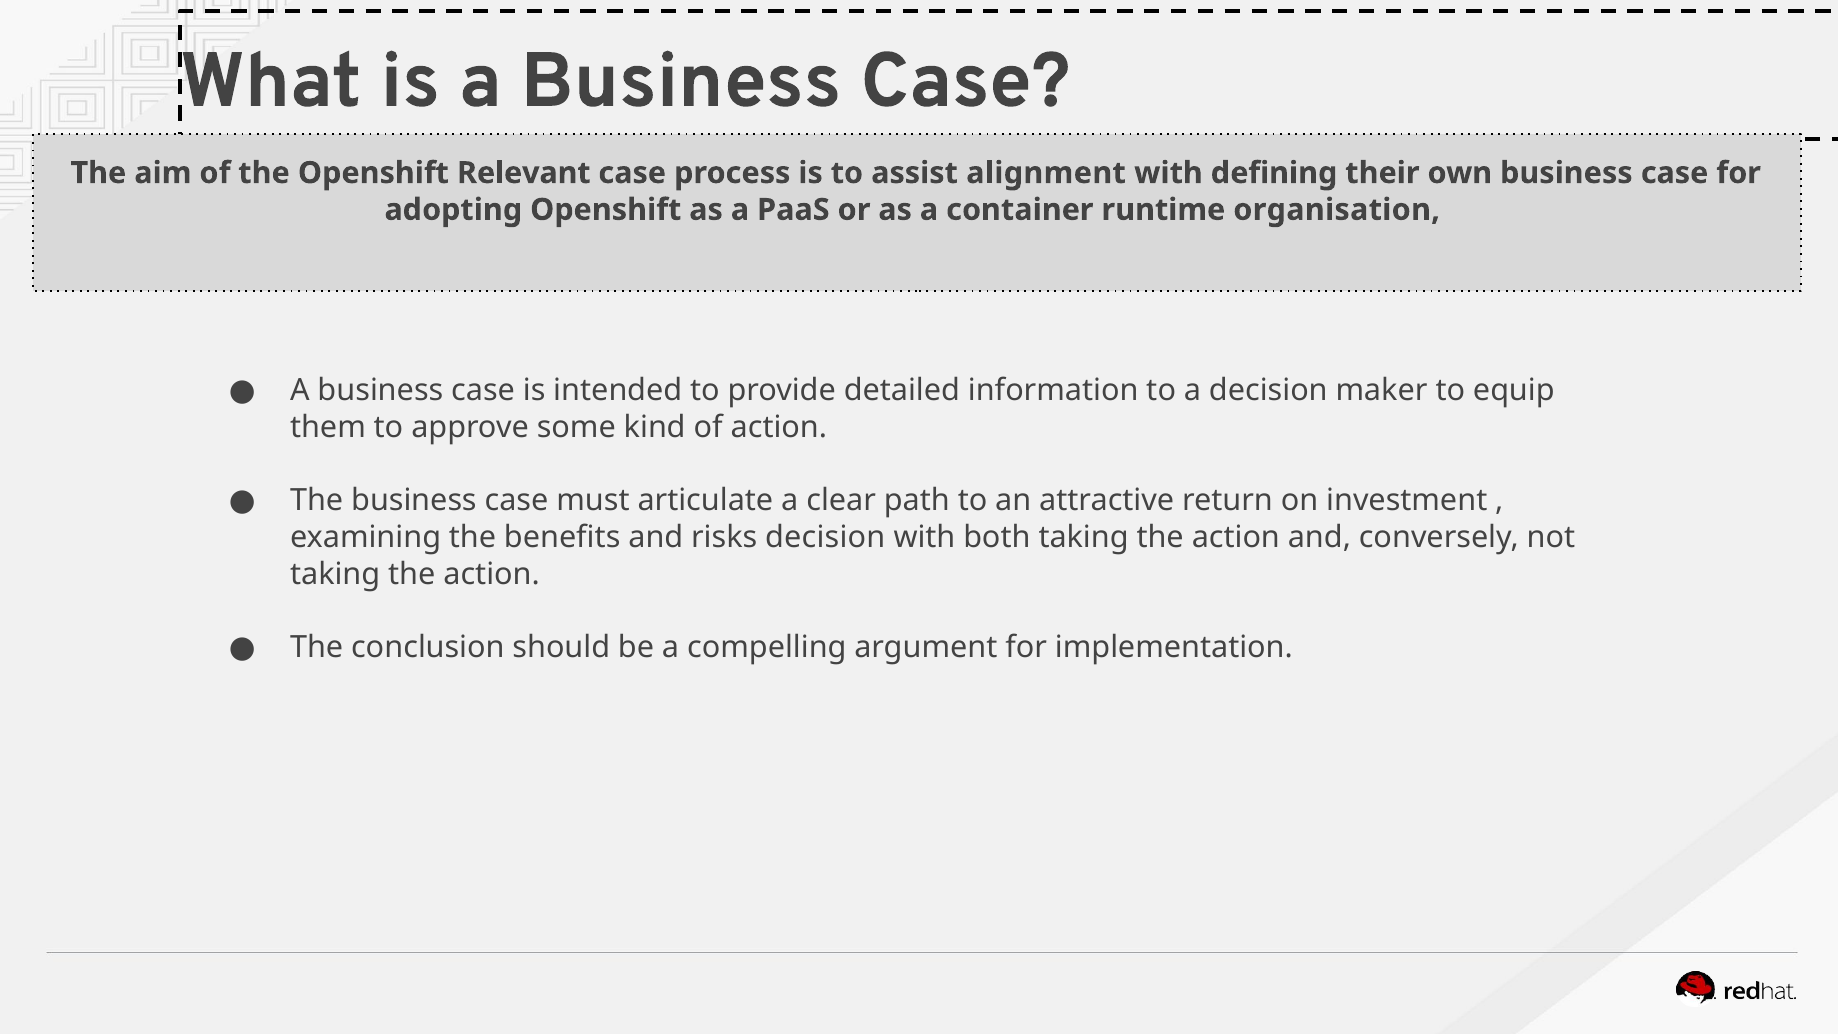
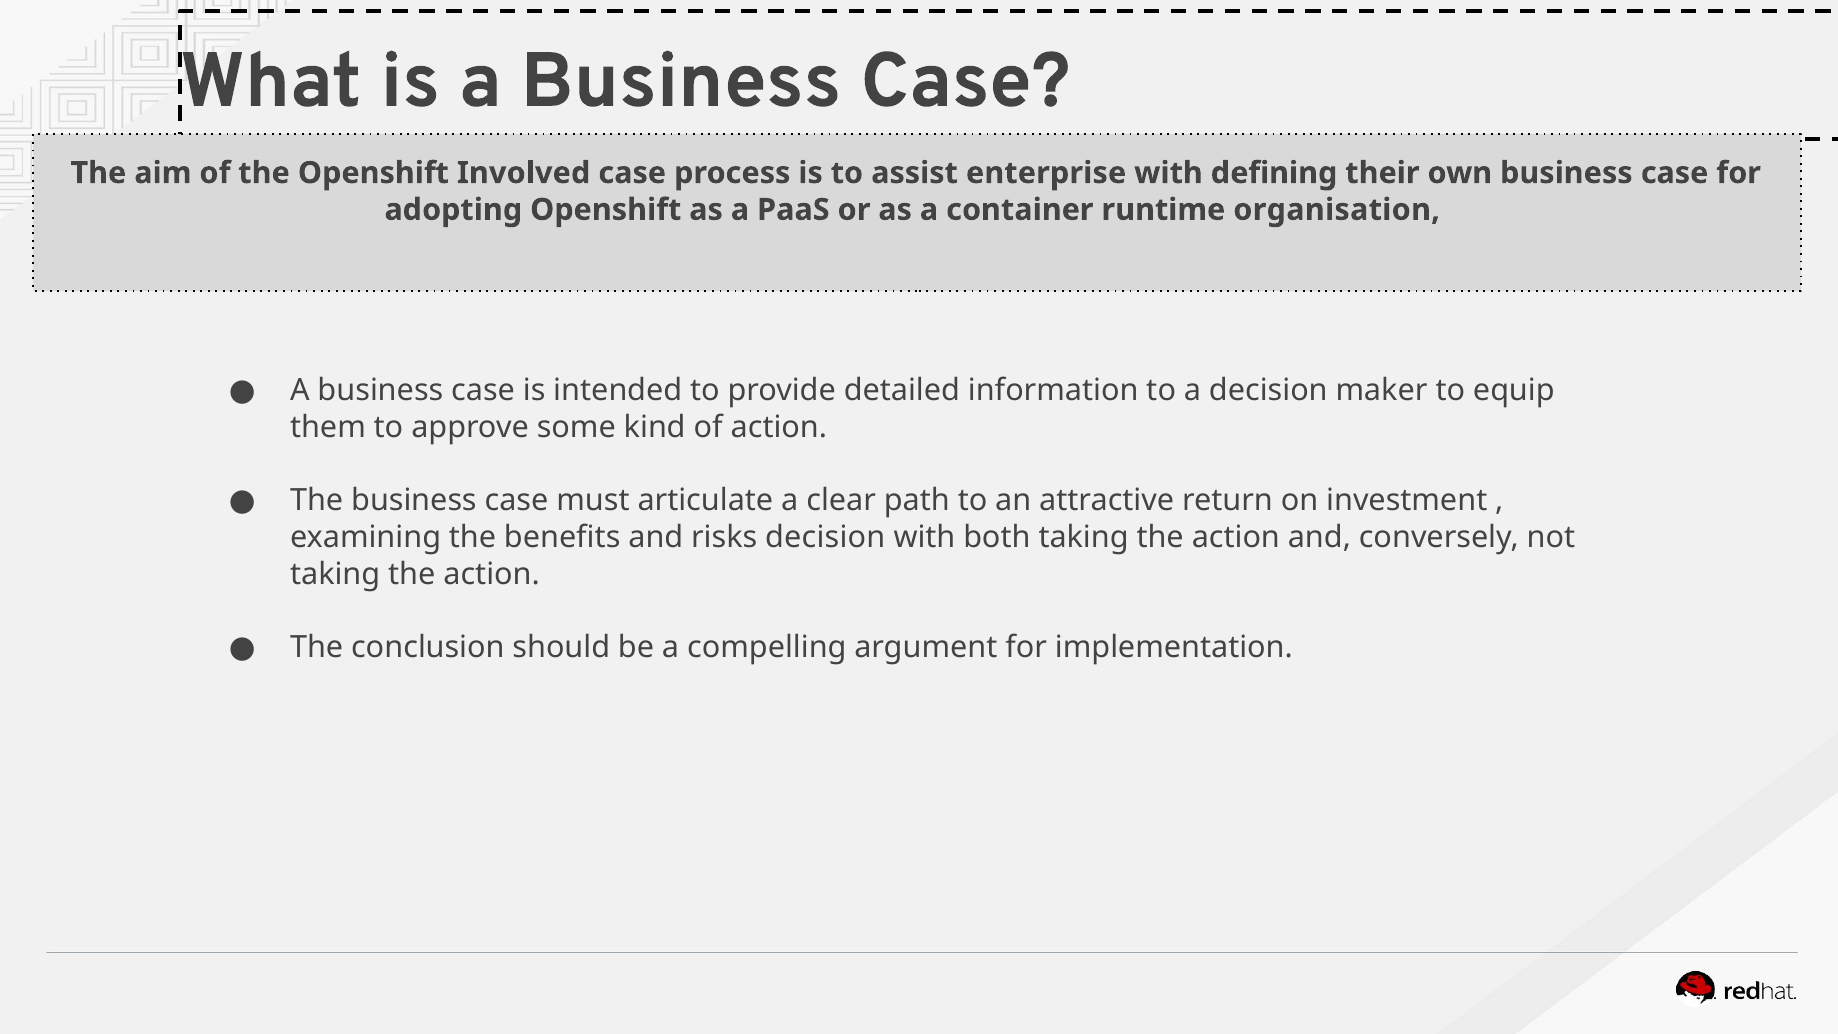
Relevant: Relevant -> Involved (524, 173)
alignment: alignment -> enterprise (1046, 173)
